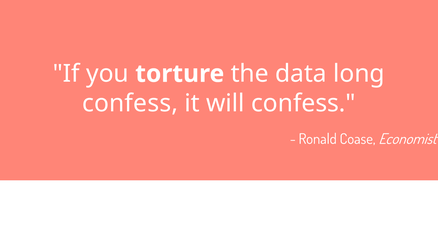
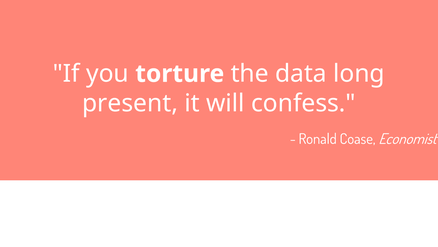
confess: confess -> present (130, 103)
